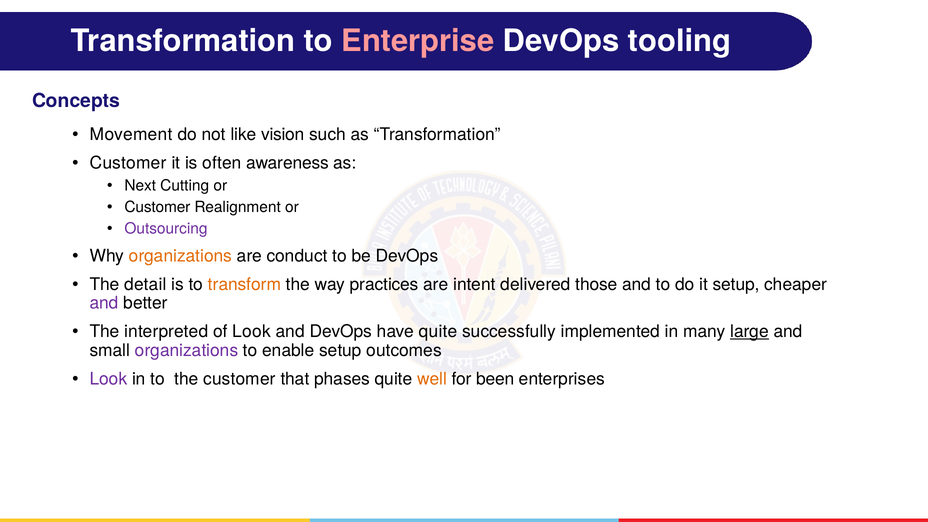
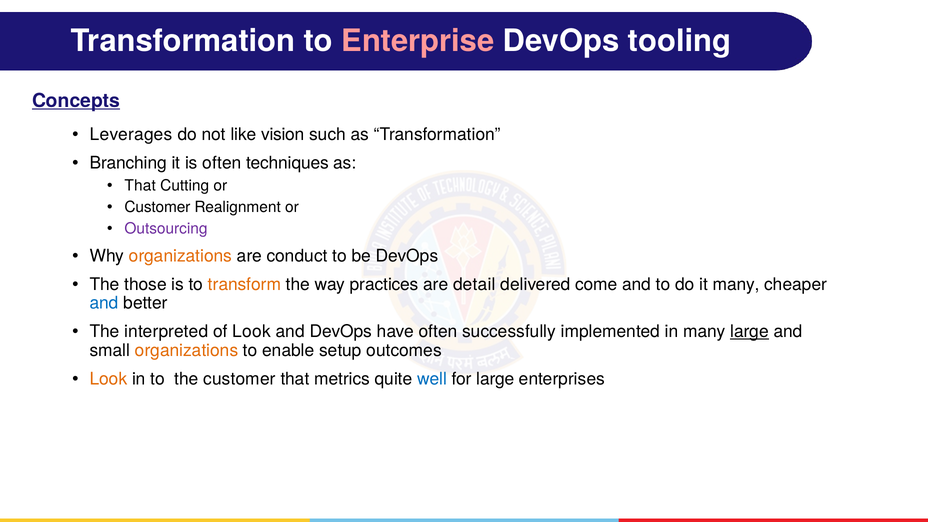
Concepts underline: none -> present (76, 101)
Movement: Movement -> Leverages (131, 135)
Customer: Customer -> Branching (128, 163)
awareness: awareness -> techniques (287, 163)
Next: Next -> That (140, 186)
detail: detail -> those (146, 284)
intent: intent -> detail (474, 284)
those: those -> come (596, 284)
it setup: setup -> many (736, 284)
and colour: purple -> blue (104, 303)
have quite: quite -> often (438, 332)
organizations colour: purple -> orange (187, 351)
Look colour: purple -> orange (108, 379)
phases: phases -> metrics (342, 379)
well colour: orange -> blue (432, 379)
for been: been -> large (495, 379)
